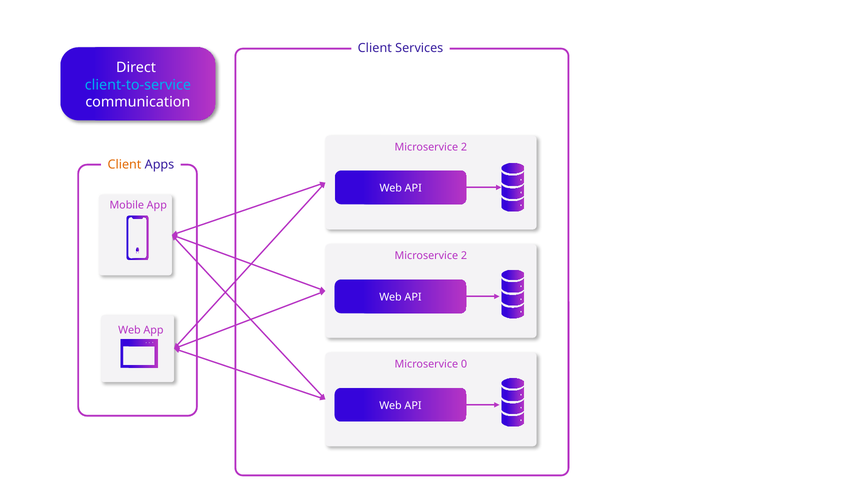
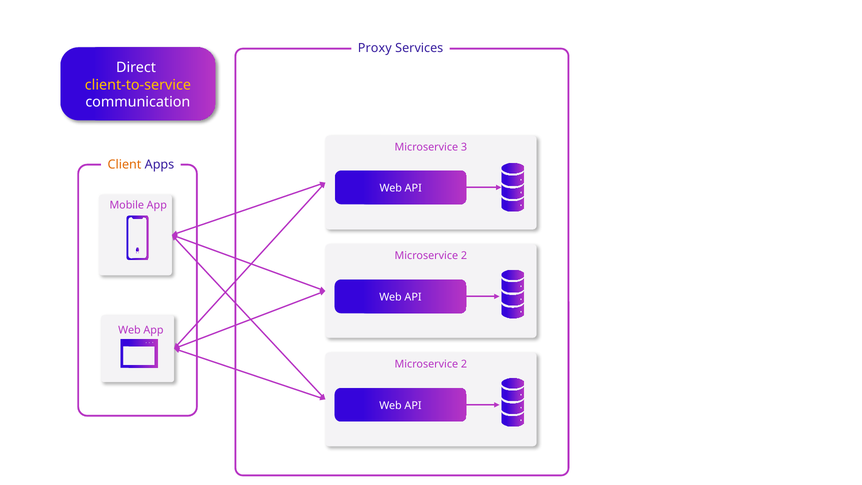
Client: Client -> Proxy (375, 48)
client-to-service colour: light blue -> yellow (138, 85)
2: 2 -> 3 (464, 147)
0: 0 -> 2 (464, 364)
